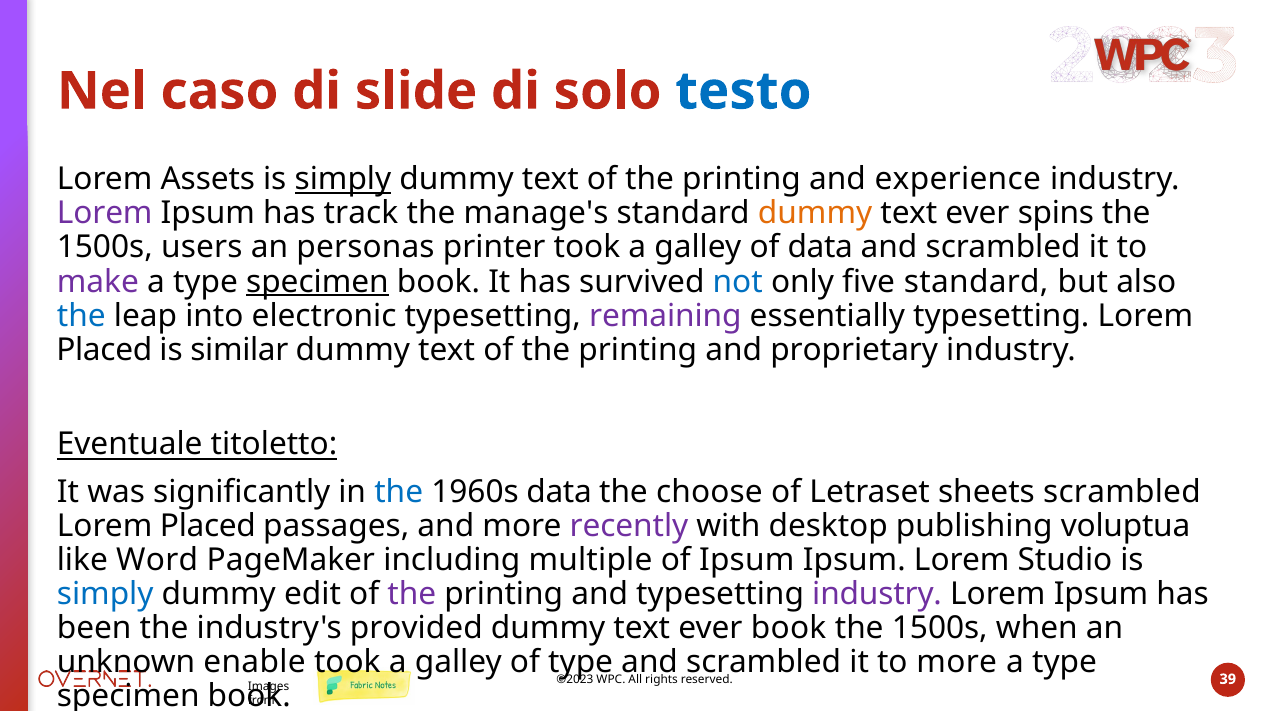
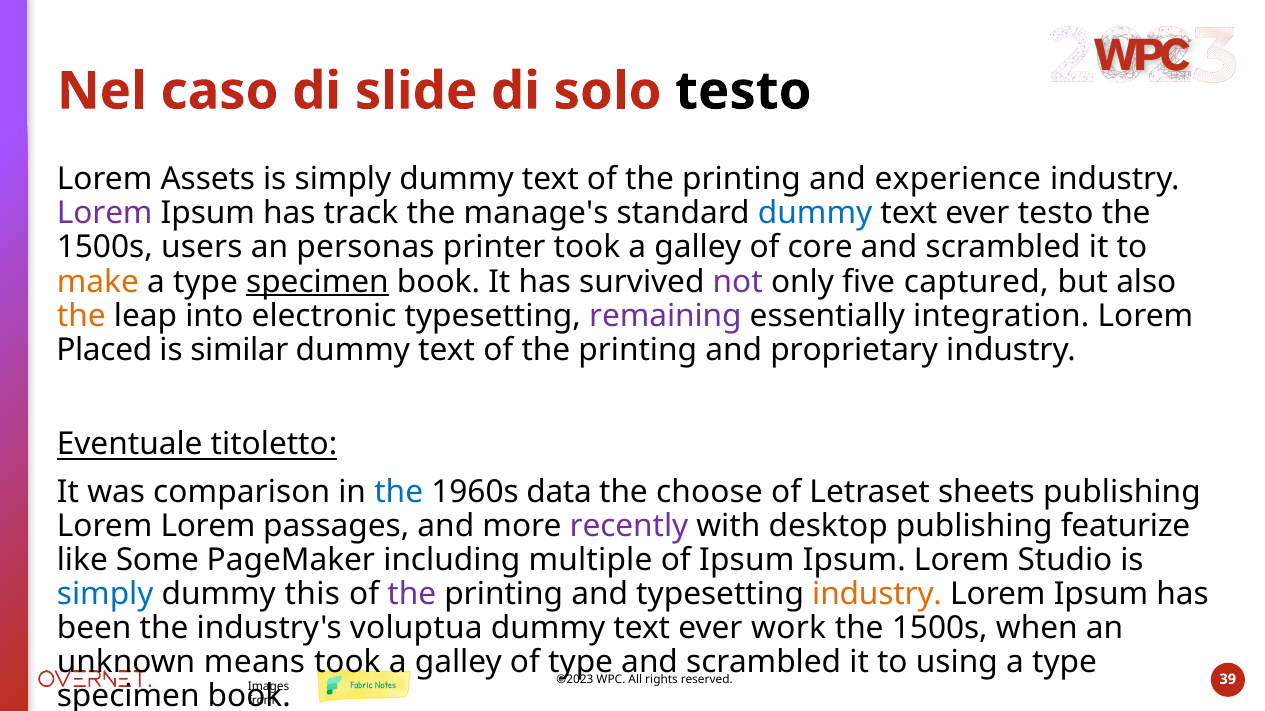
testo colour: blue -> black (743, 91)
simply underline: present -> none (343, 179)
dummy colour: orange -> blue (815, 214)
ever spins: spins -> testo (1056, 214)
of data: data -> core (820, 248)
make colour: purple -> orange (98, 282)
not colour: blue -> purple (738, 282)
five standard: standard -> captured (976, 282)
the colour: blue -> orange (81, 316)
essentially typesetting: typesetting -> integration (1001, 316)
significantly: significantly -> comparison (242, 492)
sheets scrambled: scrambled -> publishing (1122, 492)
Placed: Placed -> Lorem (208, 526)
voluptua: voluptua -> featurize (1126, 526)
Word: Word -> Some (157, 560)
edit: edit -> this (312, 595)
industry colour: purple -> orange (877, 595)
provided: provided -> voluptua (416, 629)
ever book: book -> work (789, 629)
enable: enable -> means (255, 663)
to more: more -> using (957, 663)
